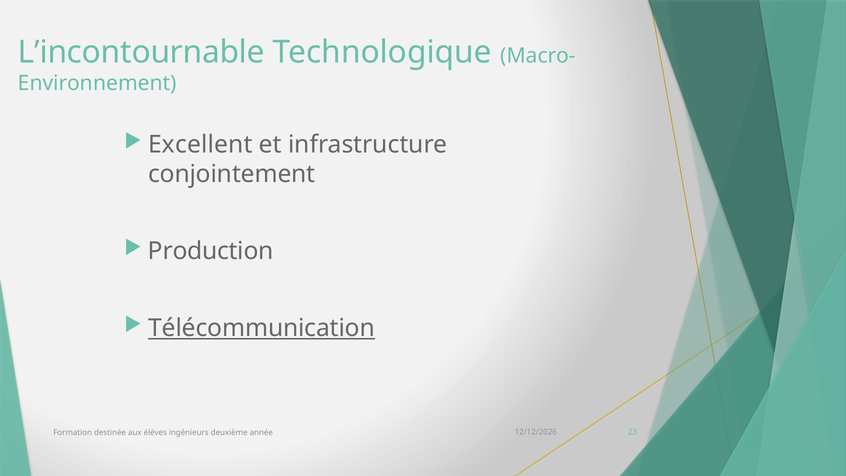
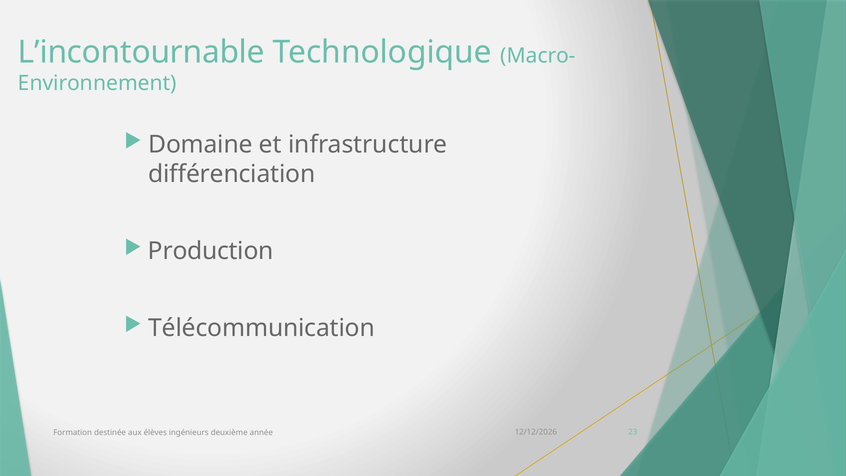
Excellent: Excellent -> Domaine (200, 145)
conjointement: conjointement -> différenciation (232, 174)
Télécommunication underline: present -> none (262, 328)
